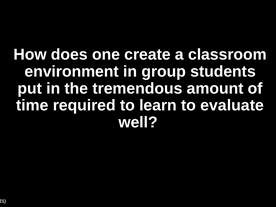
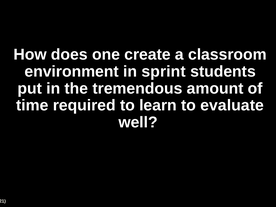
group: group -> sprint (164, 71)
